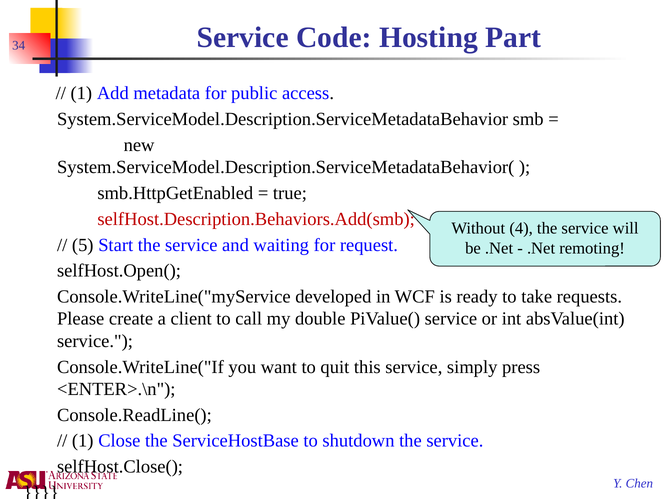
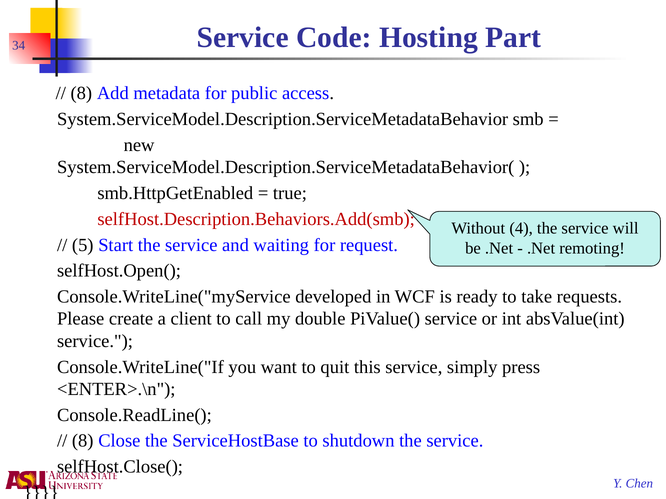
1: 1 -> 8 (81, 93)
1: 1 -> 8 (83, 441)
